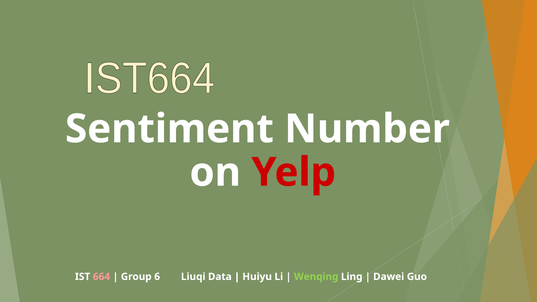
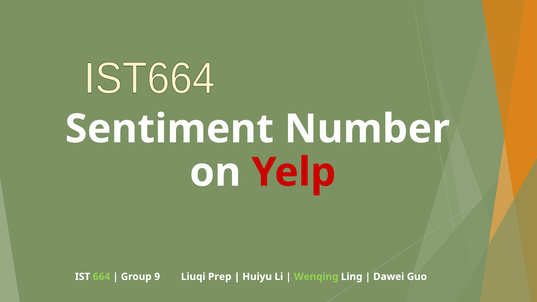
664 colour: pink -> light green (101, 277)
6: 6 -> 9 (157, 277)
Data: Data -> Prep (220, 277)
